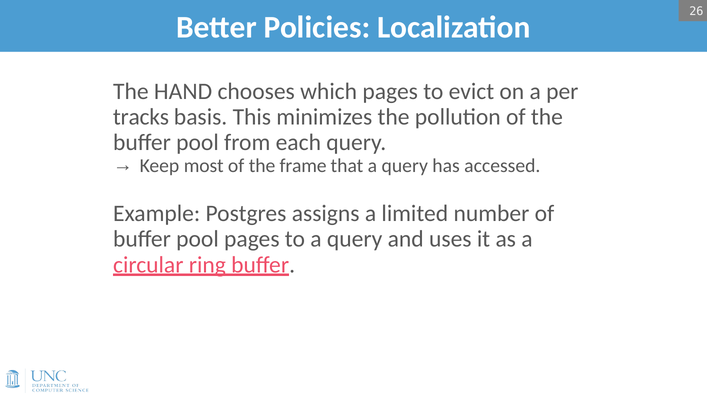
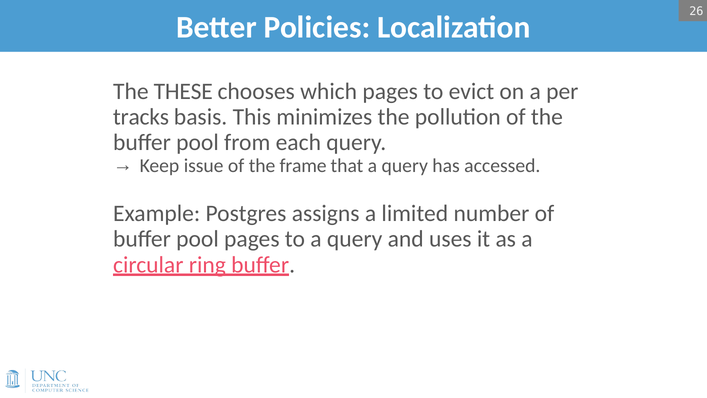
HAND: HAND -> THESE (183, 91)
most: most -> issue (204, 165)
